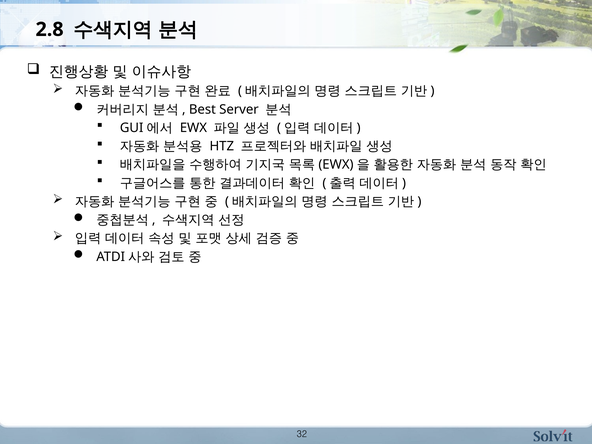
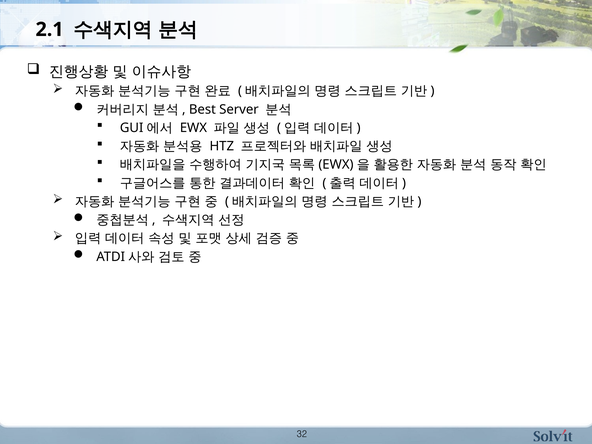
2.8: 2.8 -> 2.1 (50, 29)
